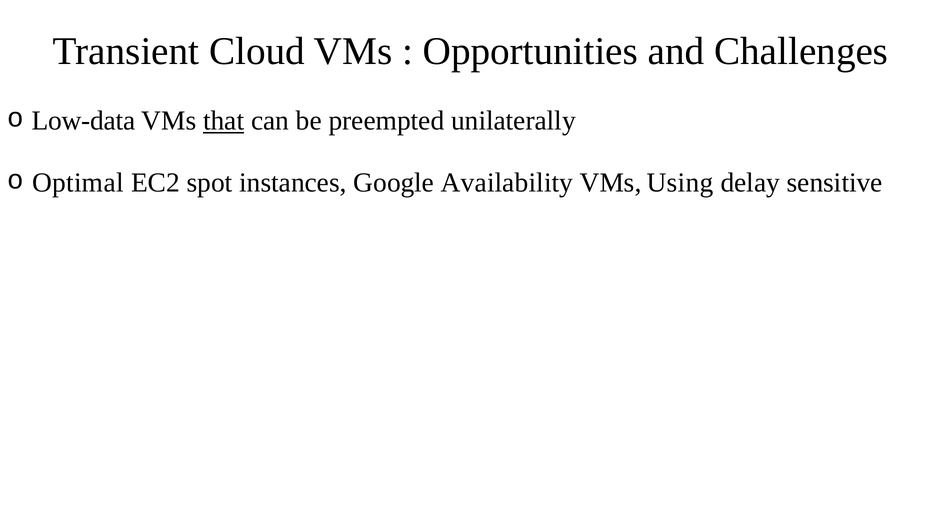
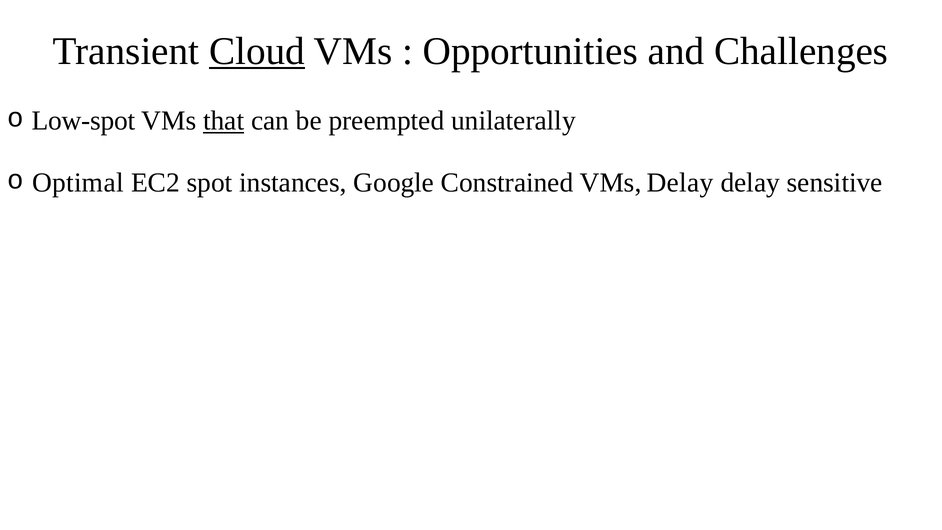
Cloud underline: none -> present (257, 51)
Low-data: Low-data -> Low-spot (83, 121)
Availability: Availability -> Constrained (507, 183)
VMs Using: Using -> Delay (680, 183)
